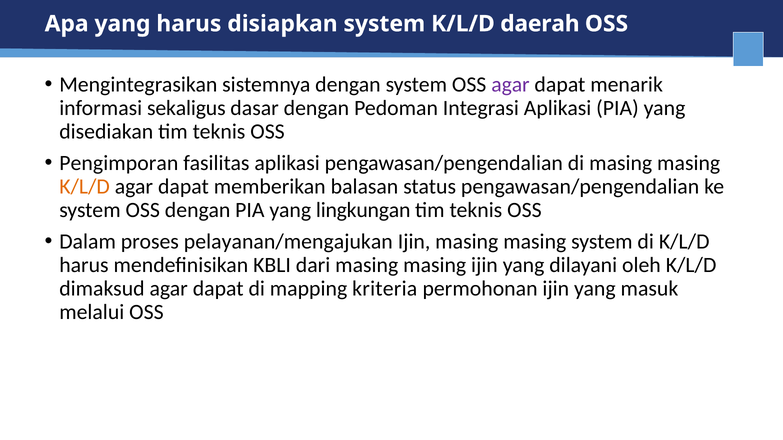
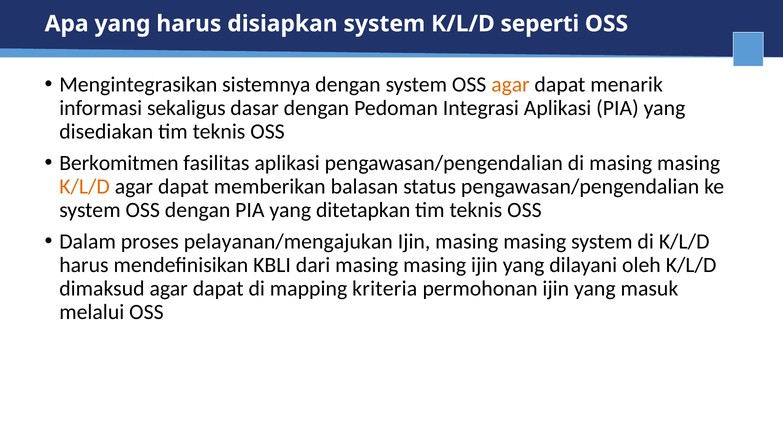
daerah: daerah -> seperti (540, 24)
agar colour: purple -> orange (510, 85)
Pengimporan: Pengimporan -> Berkomitmen (119, 163)
lingkungan: lingkungan -> ditetapkan (363, 210)
